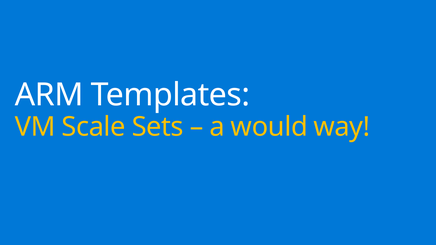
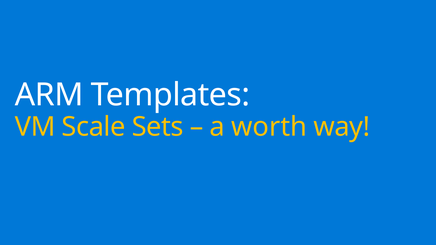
would: would -> worth (269, 127)
